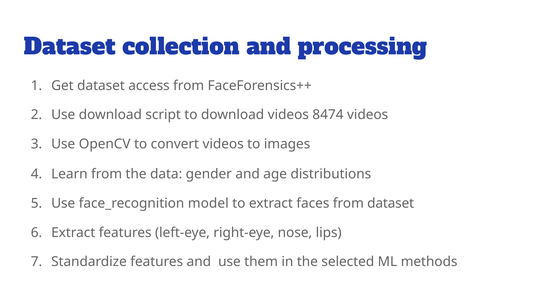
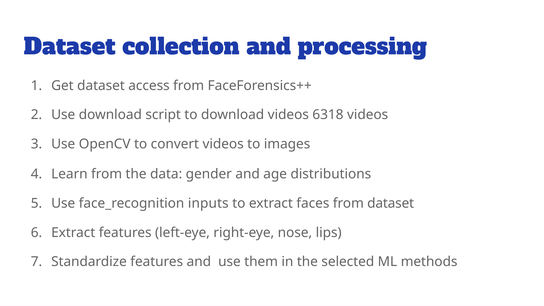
8474: 8474 -> 6318 (328, 115)
model: model -> inputs (208, 203)
